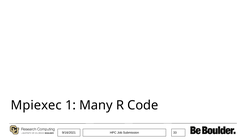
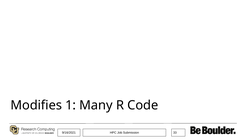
Mpiexec: Mpiexec -> Modifies (36, 105)
